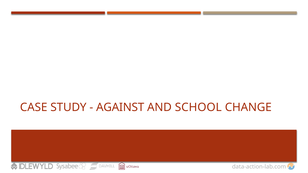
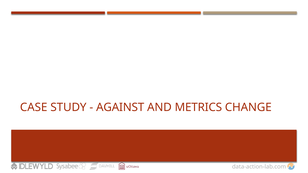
SCHOOL: SCHOOL -> METRICS (198, 107)
